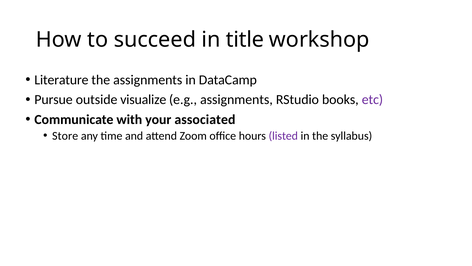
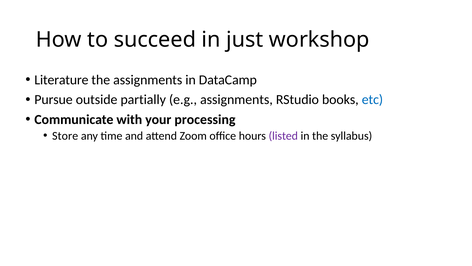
title: title -> just (245, 40)
visualize: visualize -> partially (143, 100)
etc colour: purple -> blue (372, 100)
associated: associated -> processing (205, 119)
